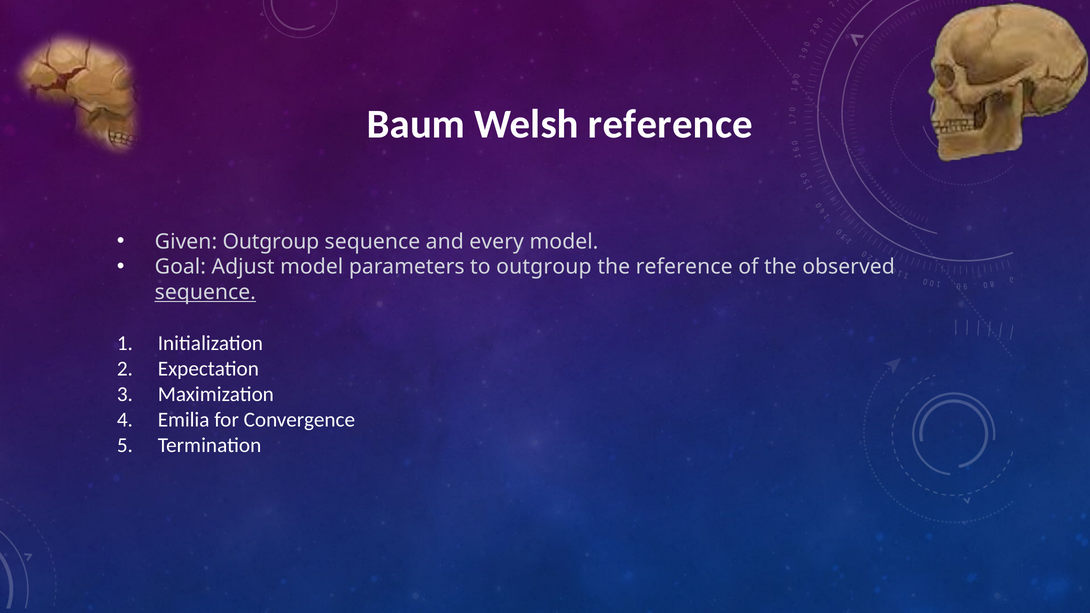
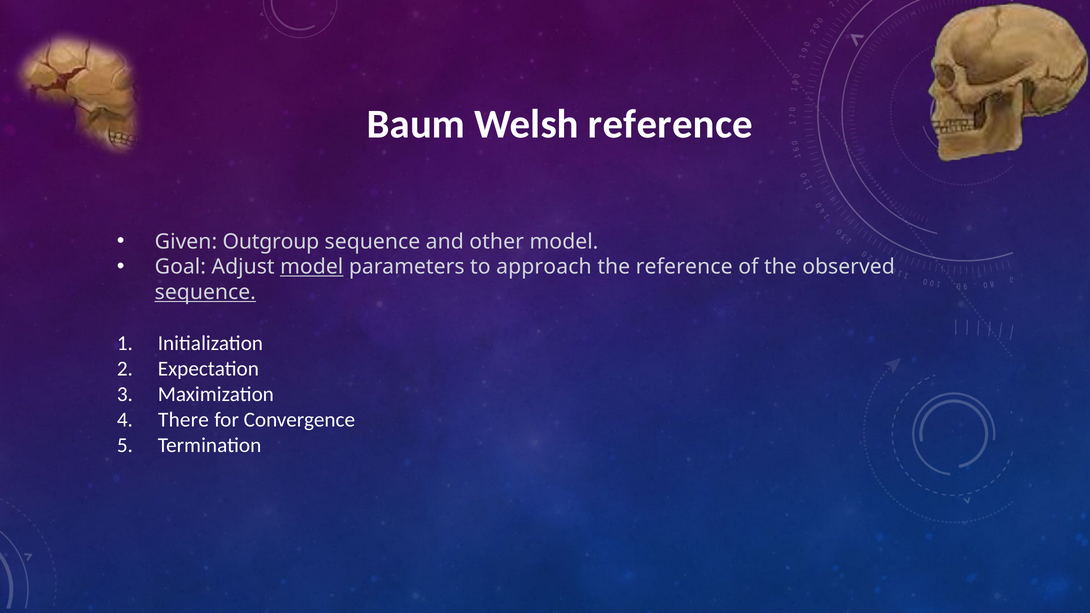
every: every -> other (497, 242)
model underline: none -> present (312, 267)
to outgroup: outgroup -> approach (544, 267)
Emilia: Emilia -> There (183, 420)
